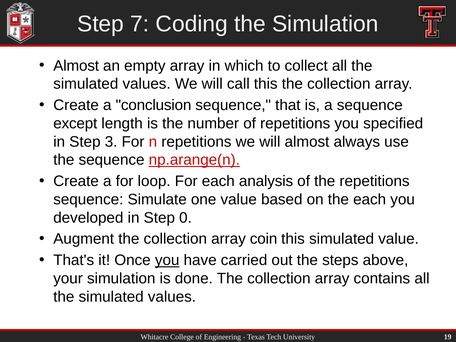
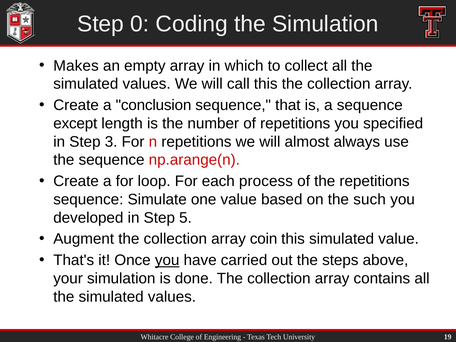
7: 7 -> 0 (140, 24)
Almost: Almost -> Makes (76, 66)
np.arange(n underline: present -> none (194, 160)
analysis: analysis -> process (266, 181)
the each: each -> such (370, 199)
0: 0 -> 5 (185, 218)
